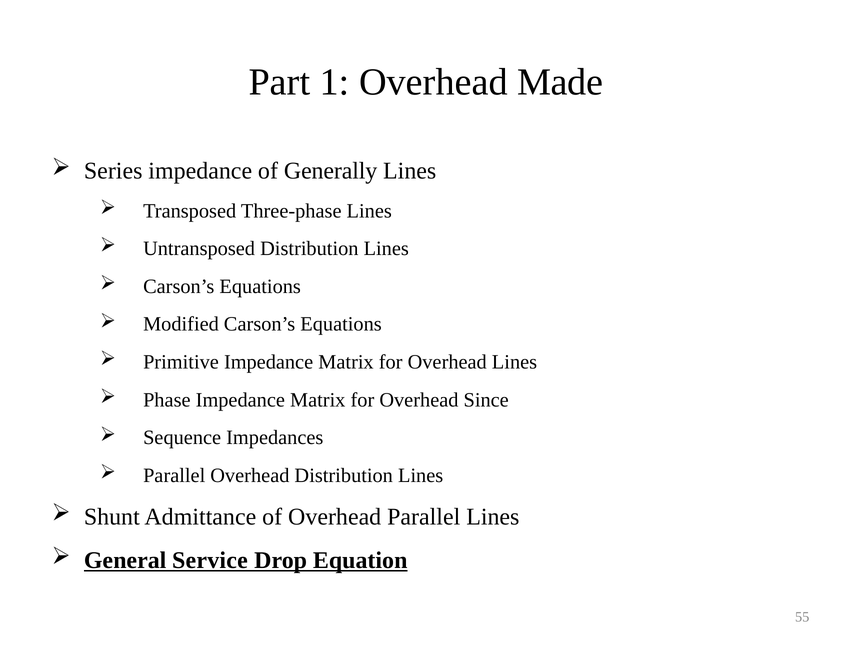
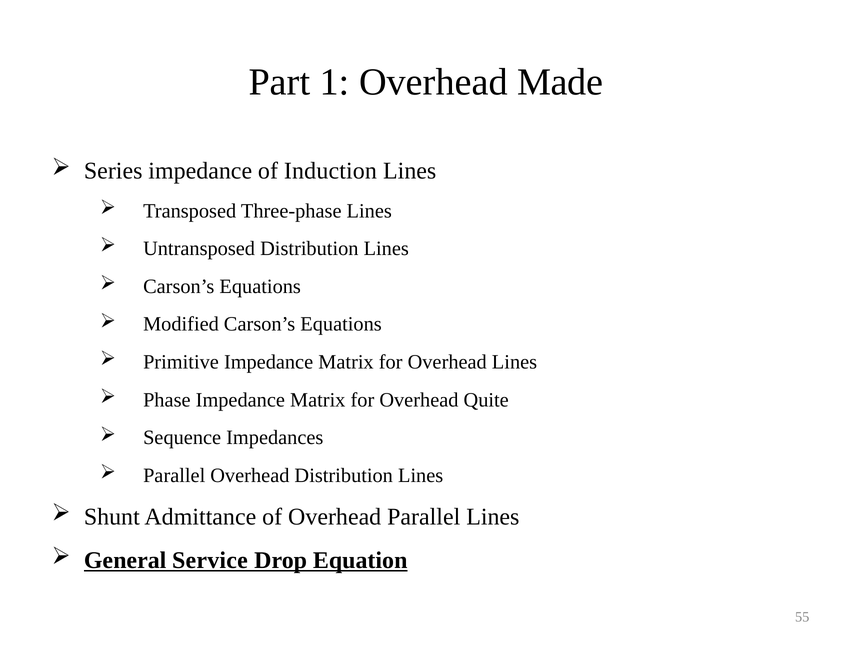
Generally: Generally -> Induction (330, 171)
Since: Since -> Quite (486, 400)
